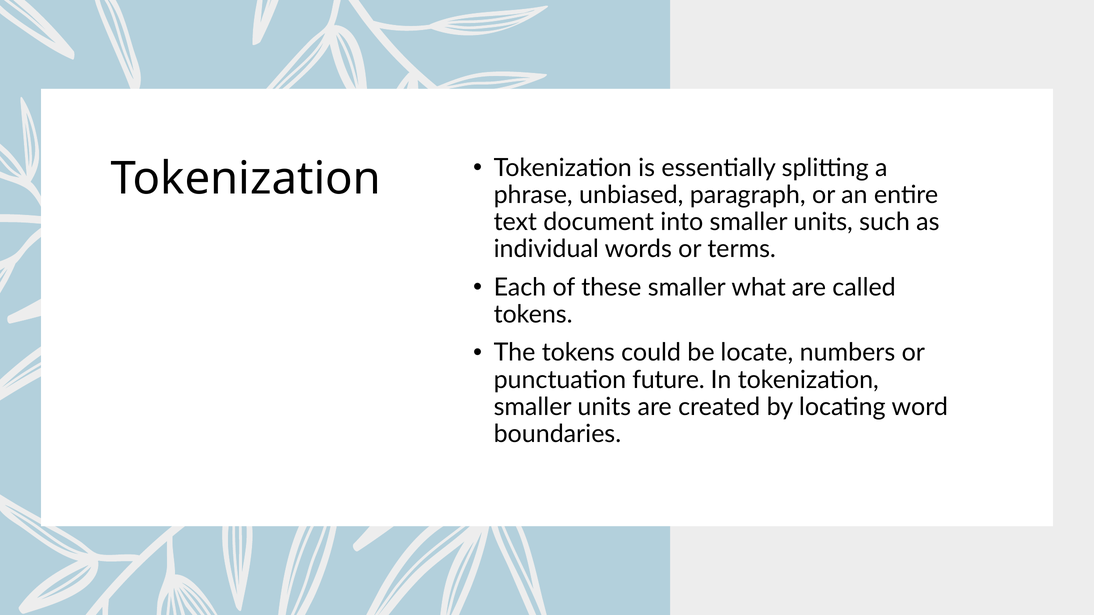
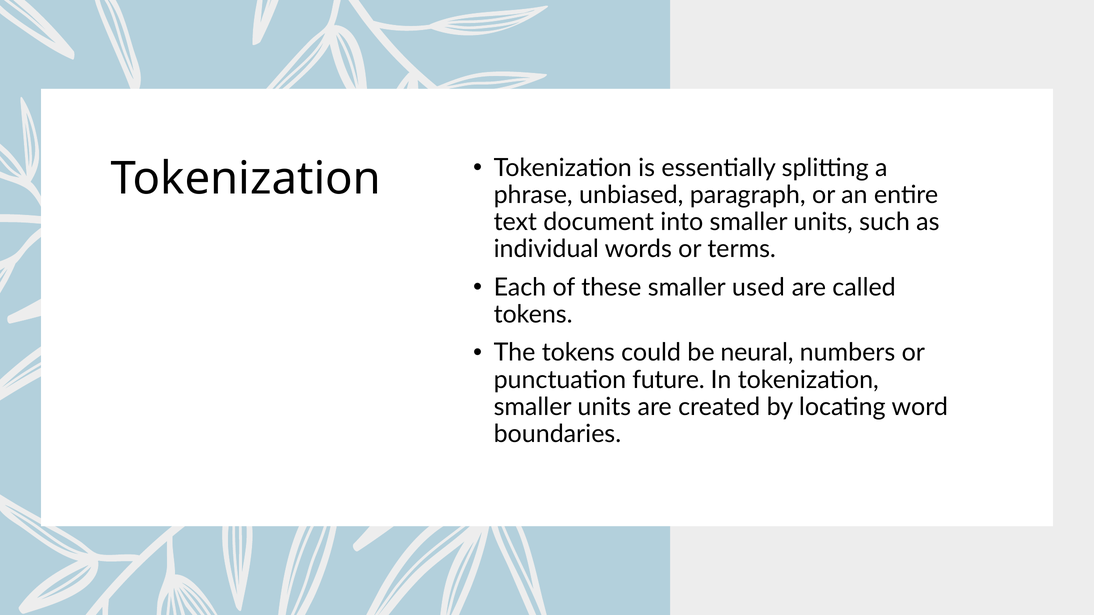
what: what -> used (758, 287)
locate: locate -> neural (757, 353)
